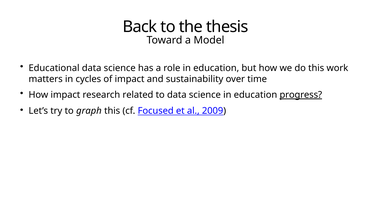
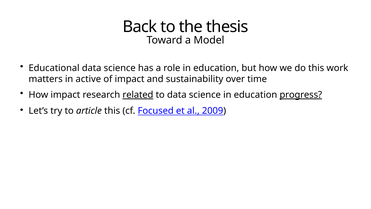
cycles: cycles -> active (88, 79)
related underline: none -> present (138, 95)
graph: graph -> article (89, 111)
